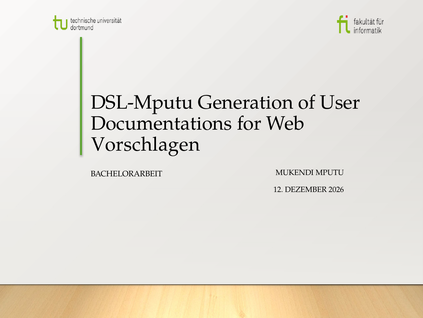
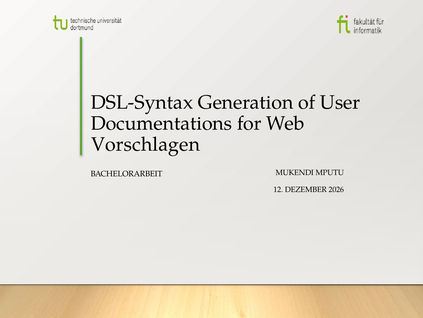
DSL-Mputu: DSL-Mputu -> DSL-Syntax (142, 102)
